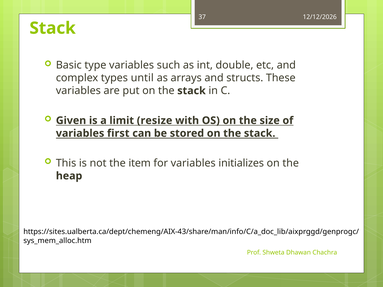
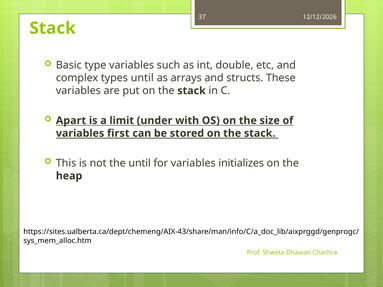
Given: Given -> Apart (71, 121)
resize: resize -> under (155, 121)
the item: item -> until (140, 163)
